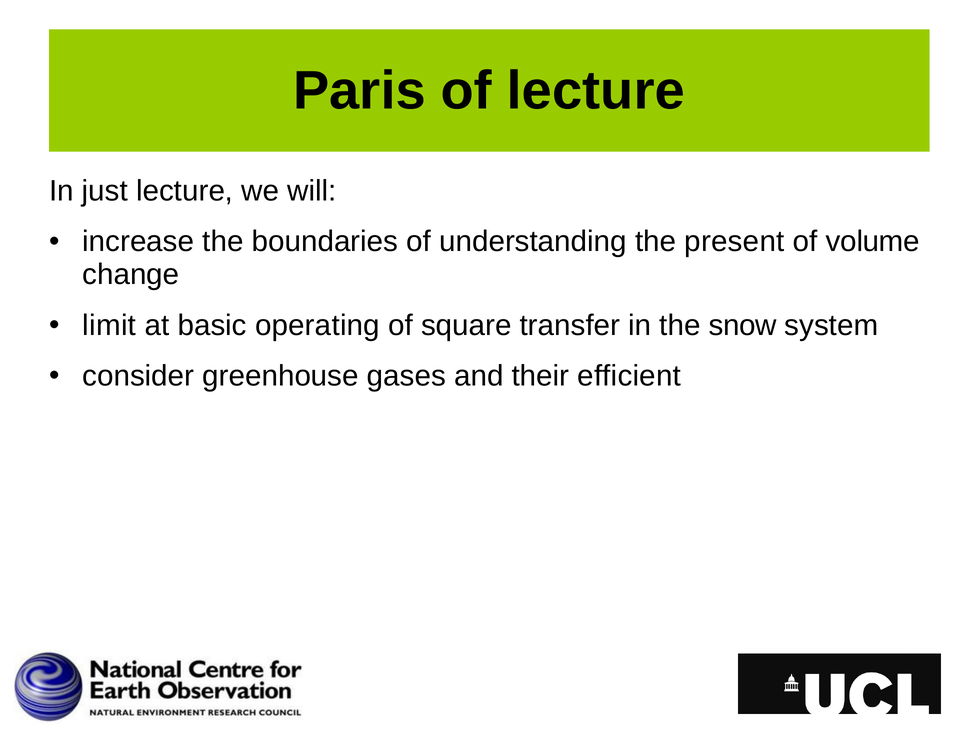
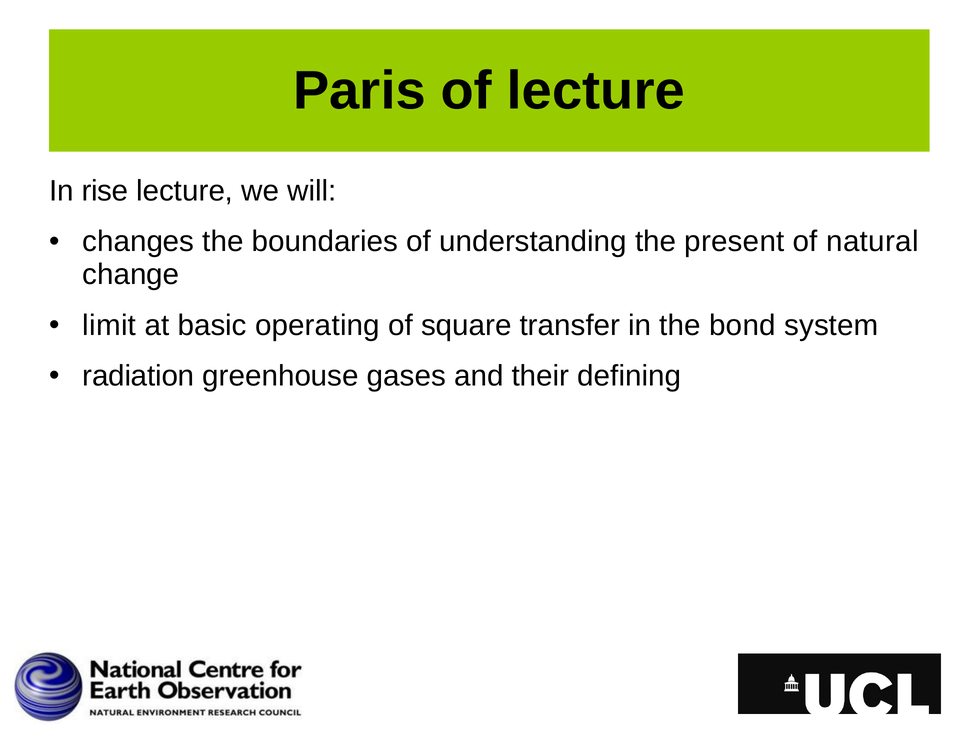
just: just -> rise (105, 191)
increase: increase -> changes (138, 242)
volume: volume -> natural (873, 242)
snow: snow -> bond (742, 325)
consider: consider -> radiation (138, 376)
efficient: efficient -> defining (629, 376)
